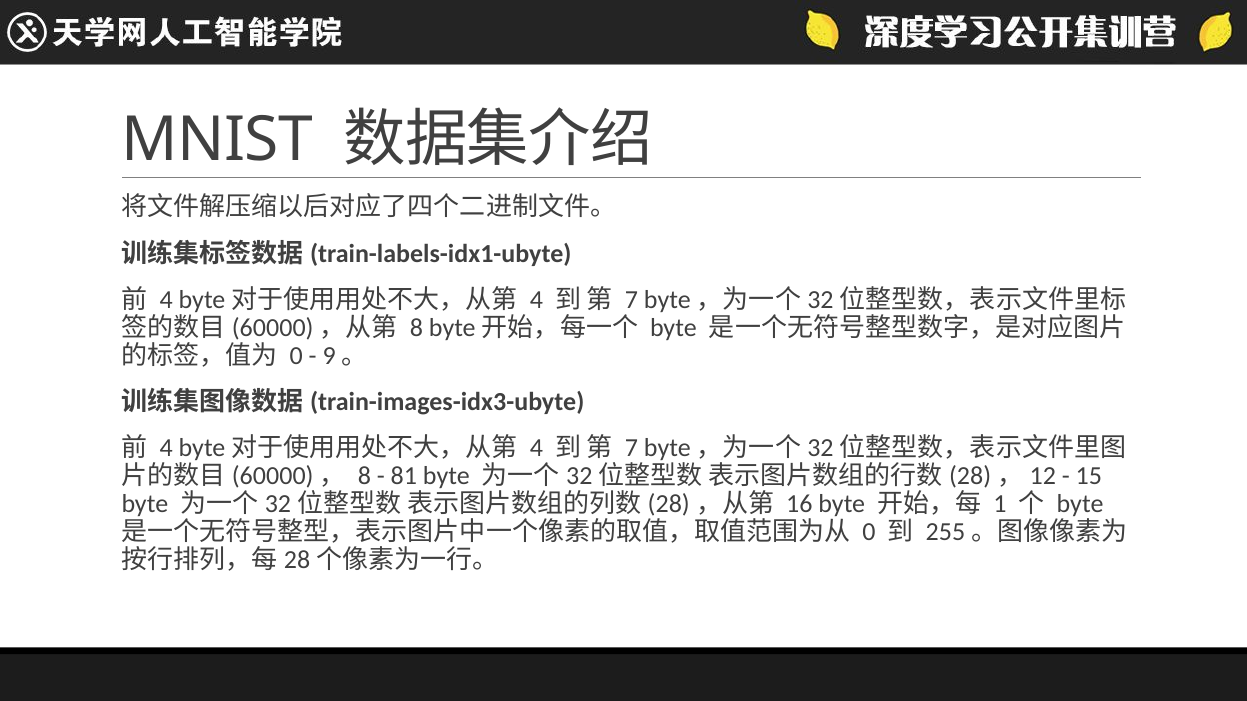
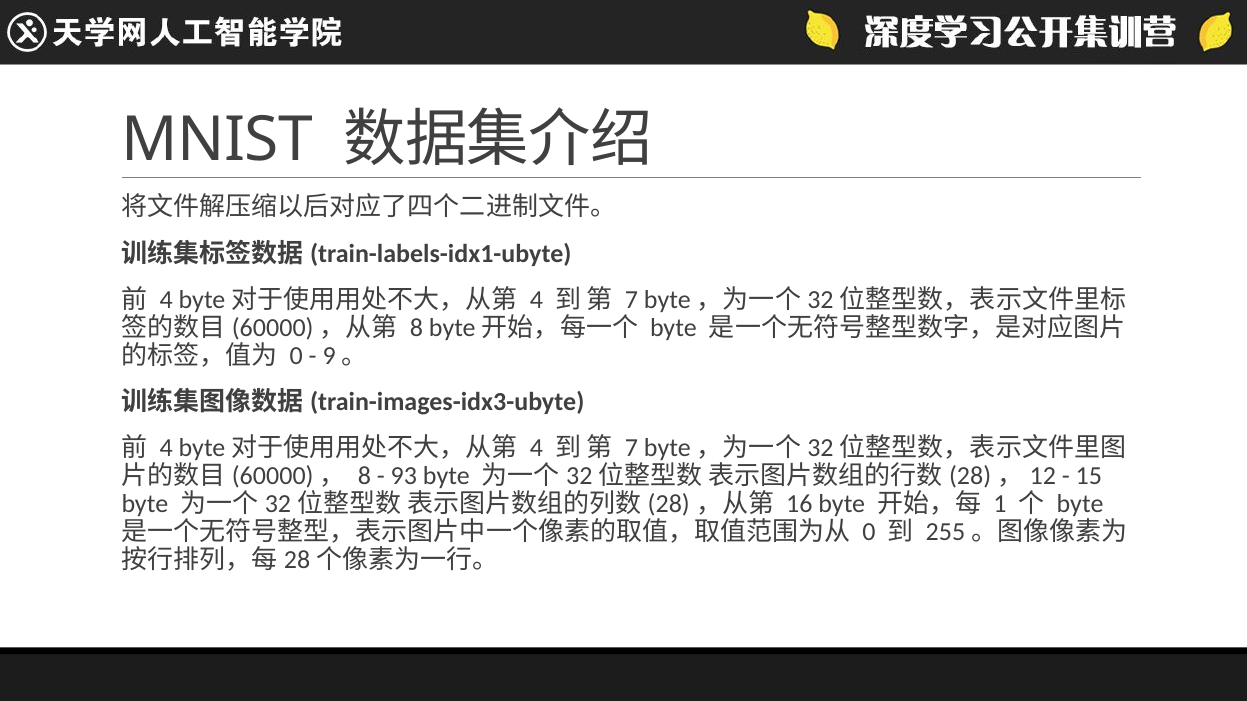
81: 81 -> 93 (404, 476)
